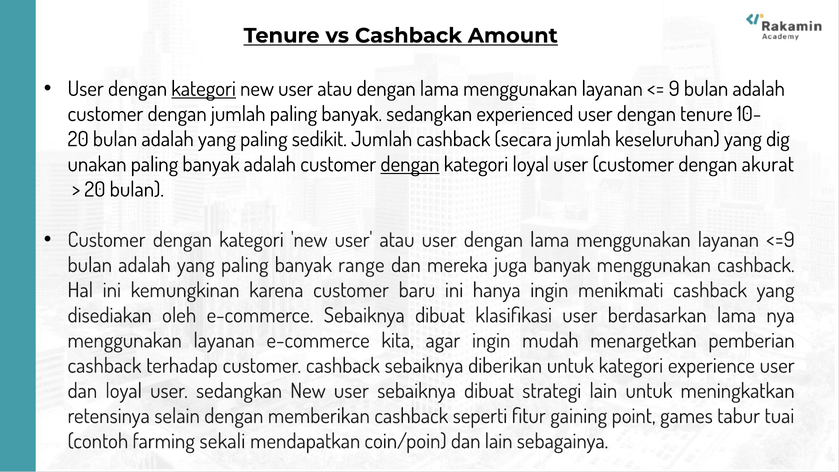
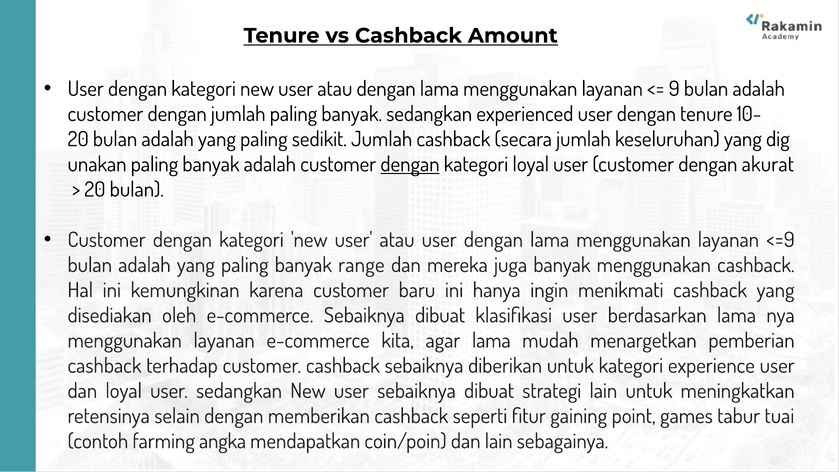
kategori underline: present -> none (204, 89)
agar ingin: ingin -> lama (491, 341)
sekali: sekali -> angka (223, 441)
